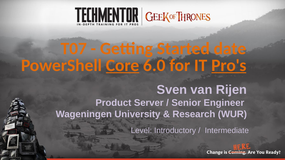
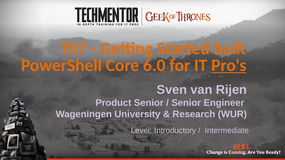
date: date -> built (230, 49)
Core underline: present -> none (123, 65)
Product Server: Server -> Senior (149, 103)
